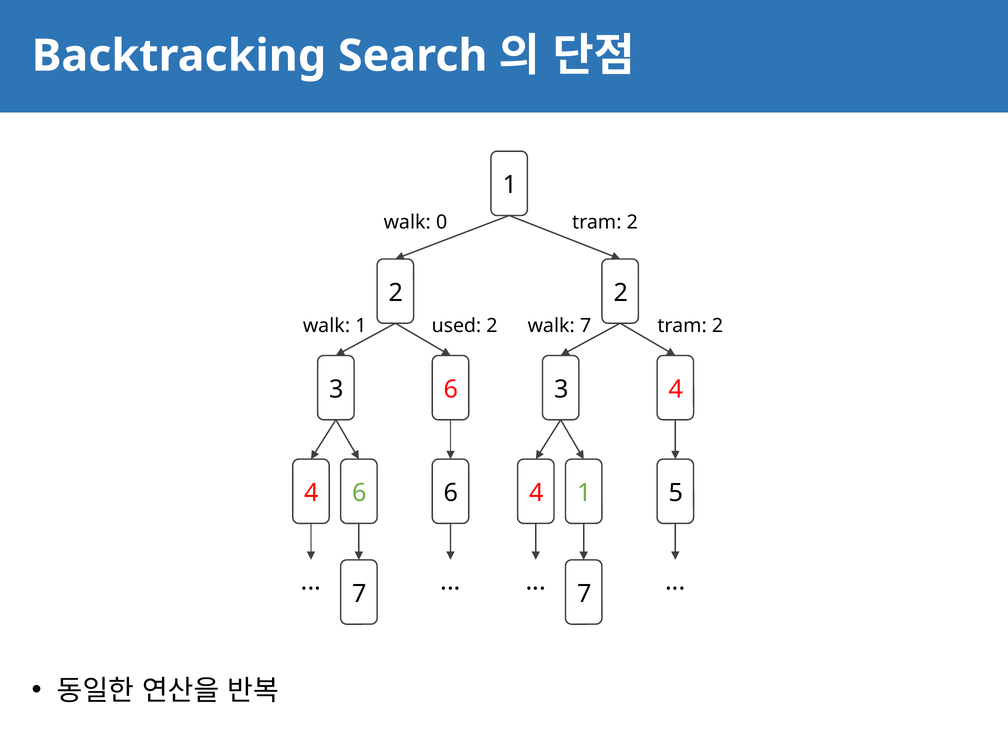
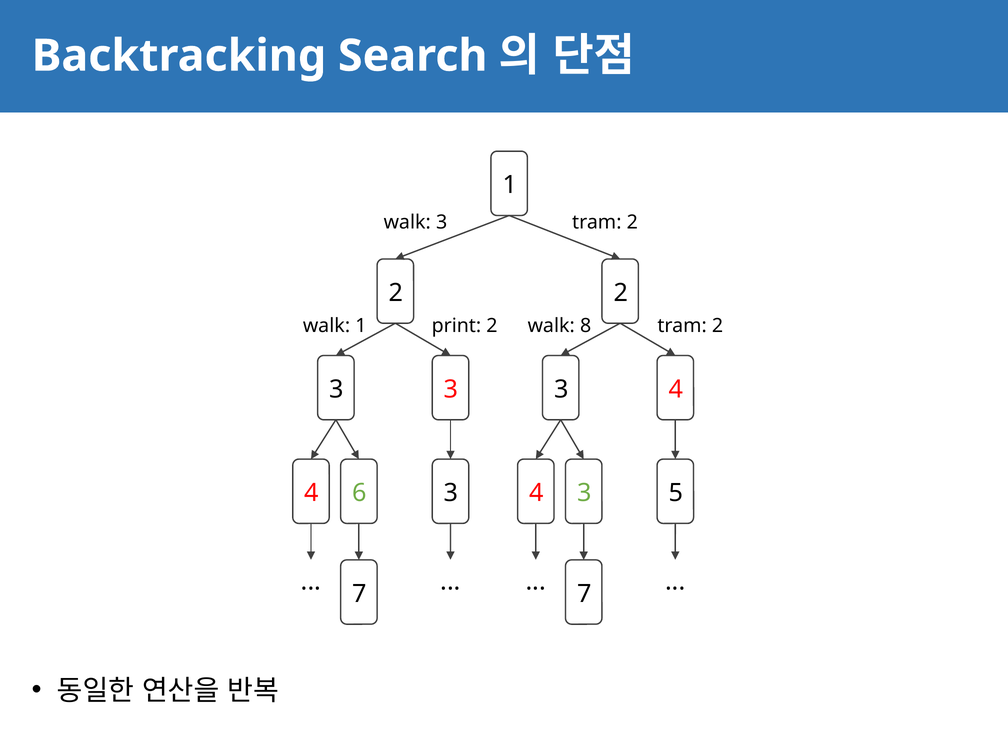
walk 0: 0 -> 3 (442, 222)
used: used -> print (456, 326)
walk 7: 7 -> 8 (586, 326)
3 6: 6 -> 3 (451, 389)
6 6: 6 -> 3 (451, 493)
4 1: 1 -> 3 (584, 493)
